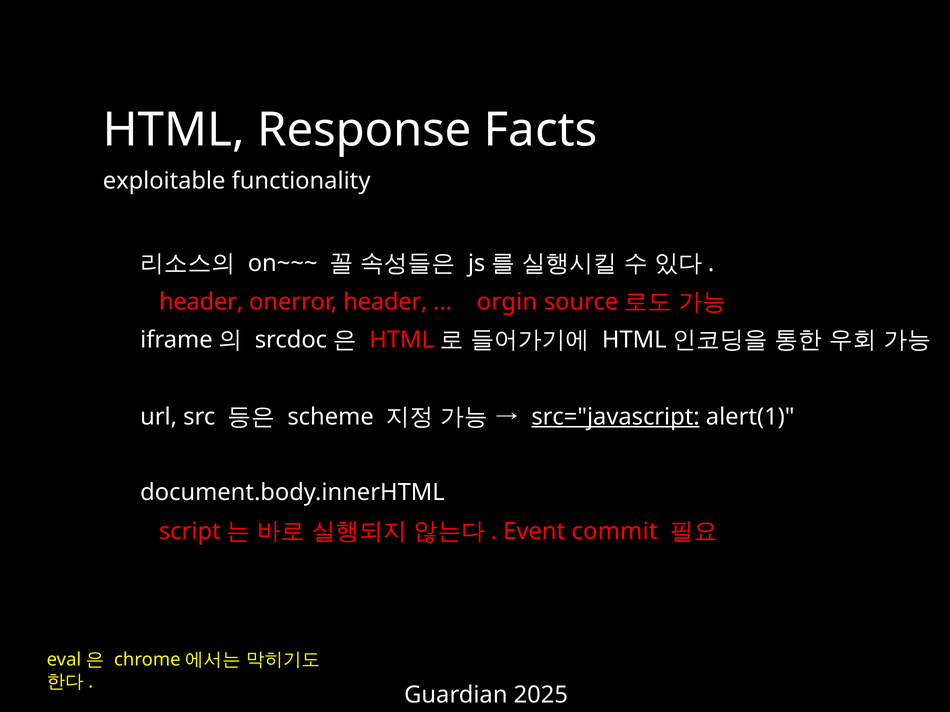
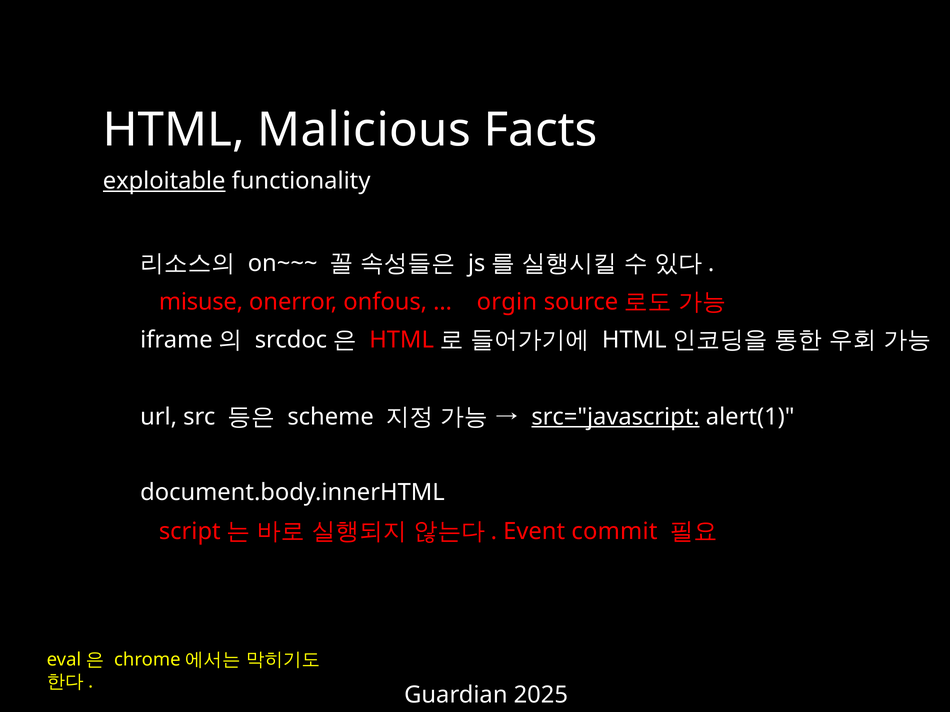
Response: Response -> Malicious (364, 130)
exploitable underline: none -> present (164, 181)
header: header -> misuse (201, 302)
onerror header: header -> onfous (385, 302)
